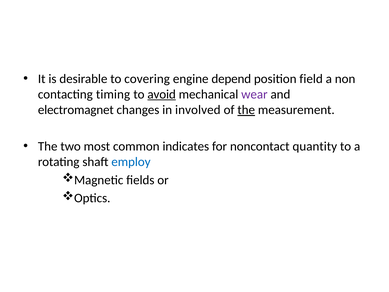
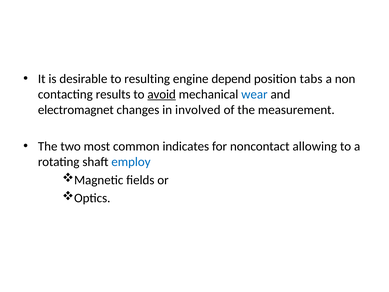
covering: covering -> resulting (147, 79)
field: field -> tabs (311, 79)
timing: timing -> results (113, 94)
wear colour: purple -> blue (254, 94)
the underline: present -> none (246, 110)
quantity: quantity -> allowing (315, 146)
